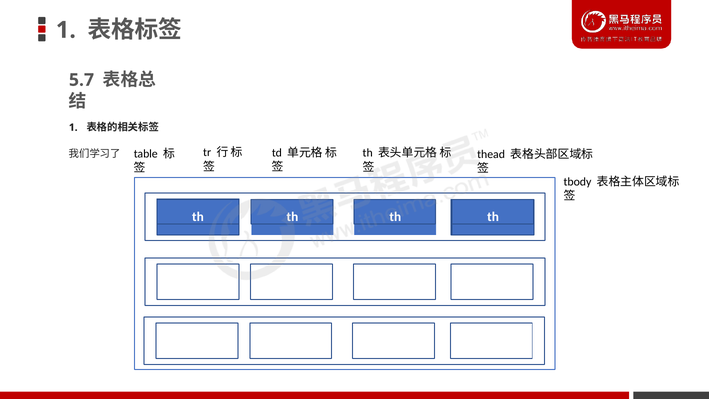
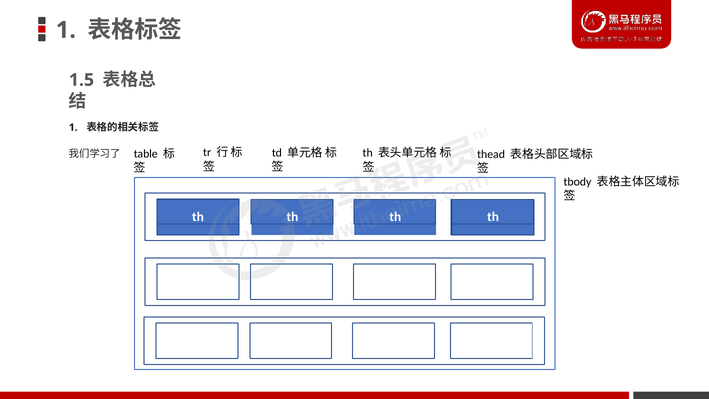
5.7: 5.7 -> 1.5 (81, 80)
